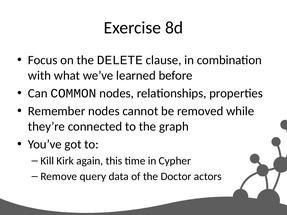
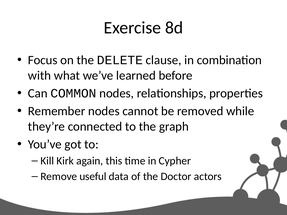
query: query -> useful (93, 177)
